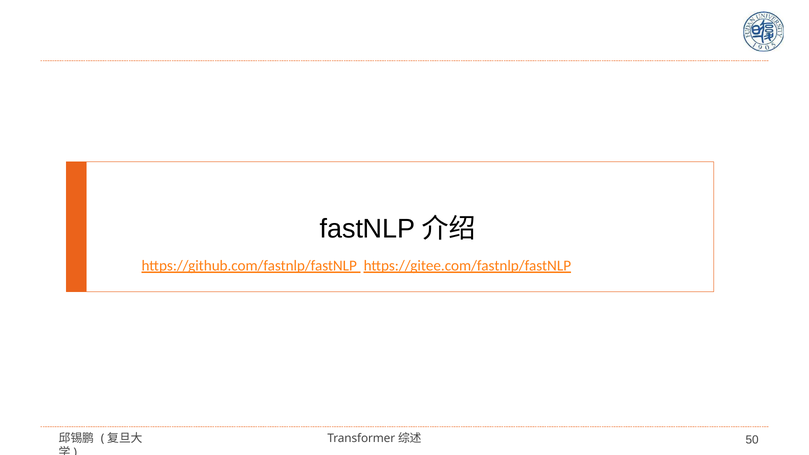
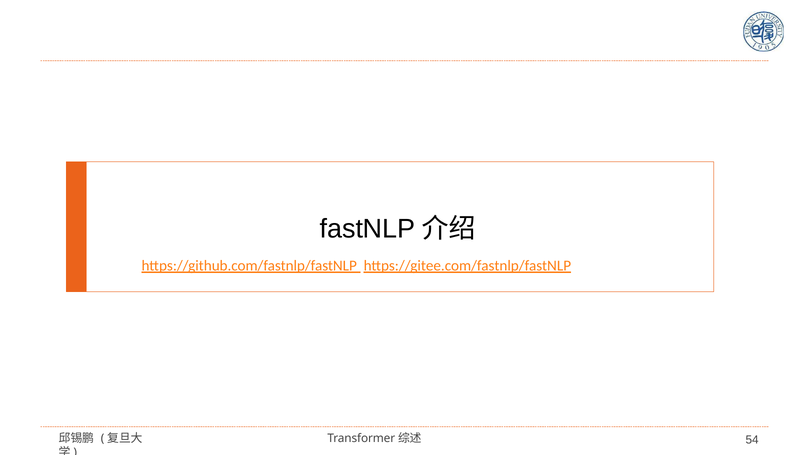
50: 50 -> 54 (752, 440)
